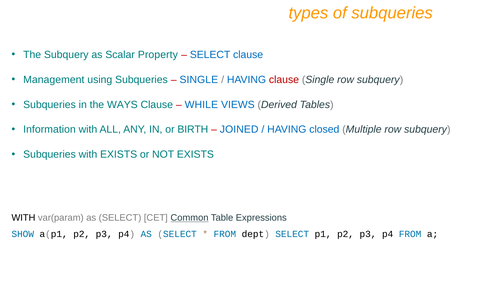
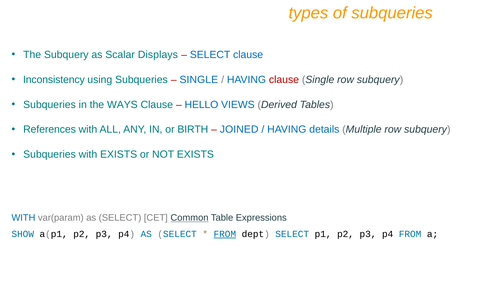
Property: Property -> Displays (158, 55)
Management: Management -> Inconsistency (54, 79)
WHILE: WHILE -> HELLO (201, 104)
Information: Information -> References (50, 129)
closed: closed -> details (324, 129)
WITH colour: black -> blue (23, 218)
FROM underline: none -> present (225, 234)
